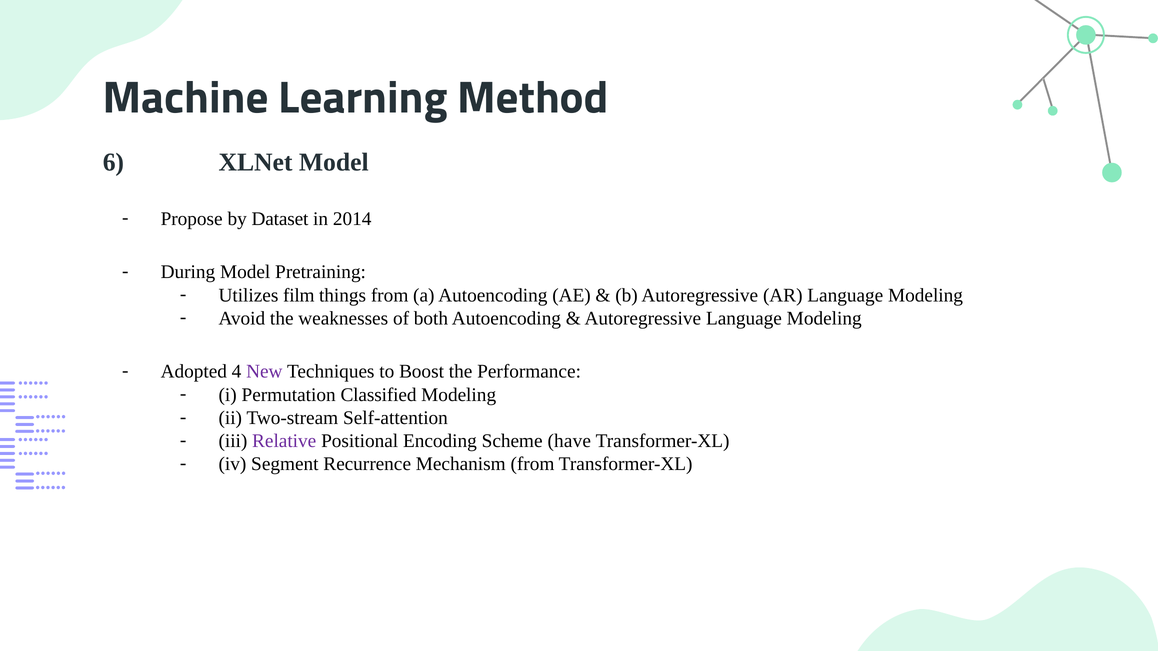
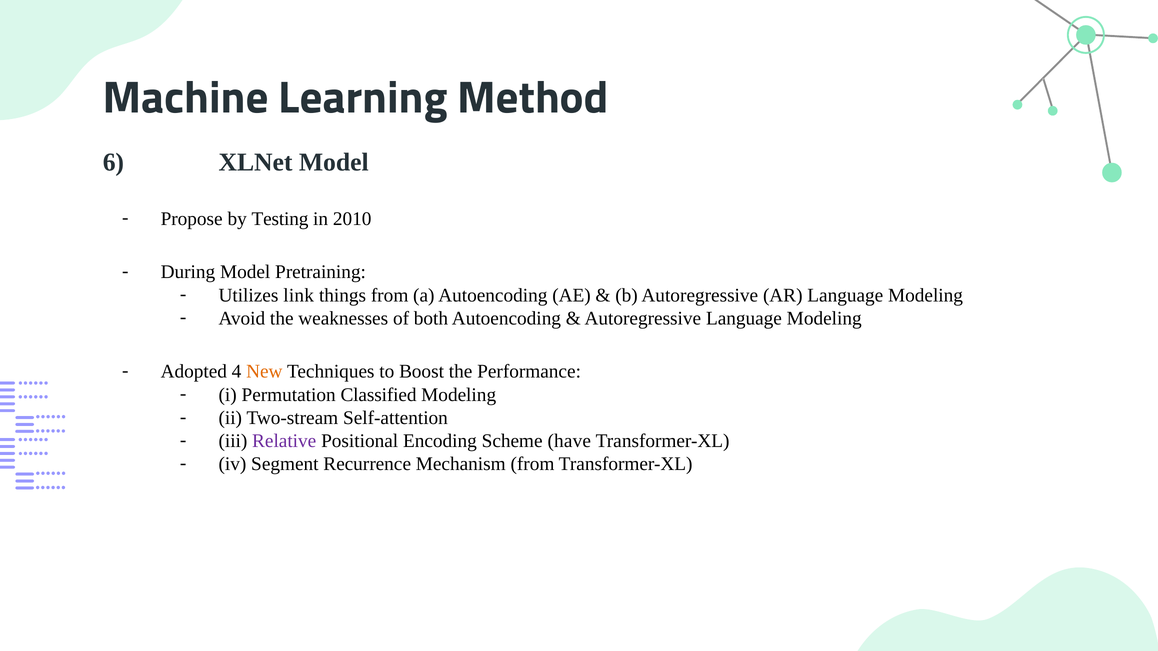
Dataset: Dataset -> Testing (280, 219)
2014: 2014 -> 2010 (352, 219)
film: film -> link (299, 295)
New colour: purple -> orange (264, 372)
